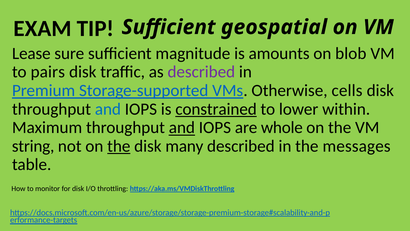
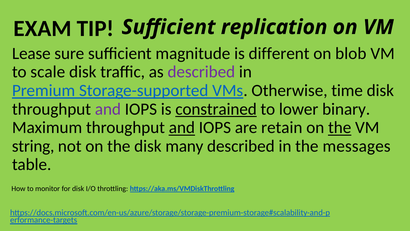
geospatial: geospatial -> replication (274, 27)
amounts: amounts -> different (279, 53)
pairs: pairs -> scale (48, 72)
cells: cells -> time (347, 91)
and colour: blue -> purple (108, 109)
within: within -> binary (346, 109)
whole: whole -> retain (282, 127)
the underline: none -> present (340, 127)
the underline: present -> none (119, 146)
